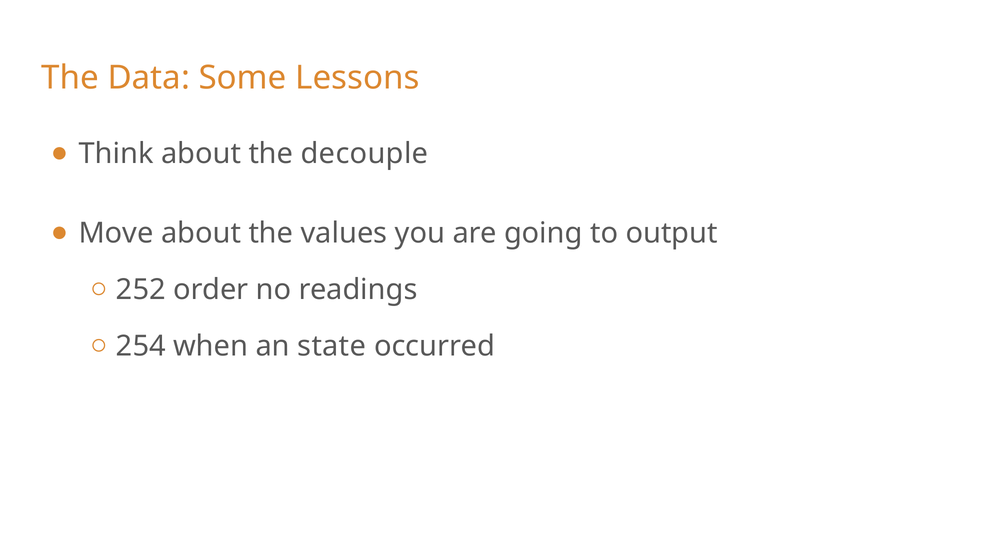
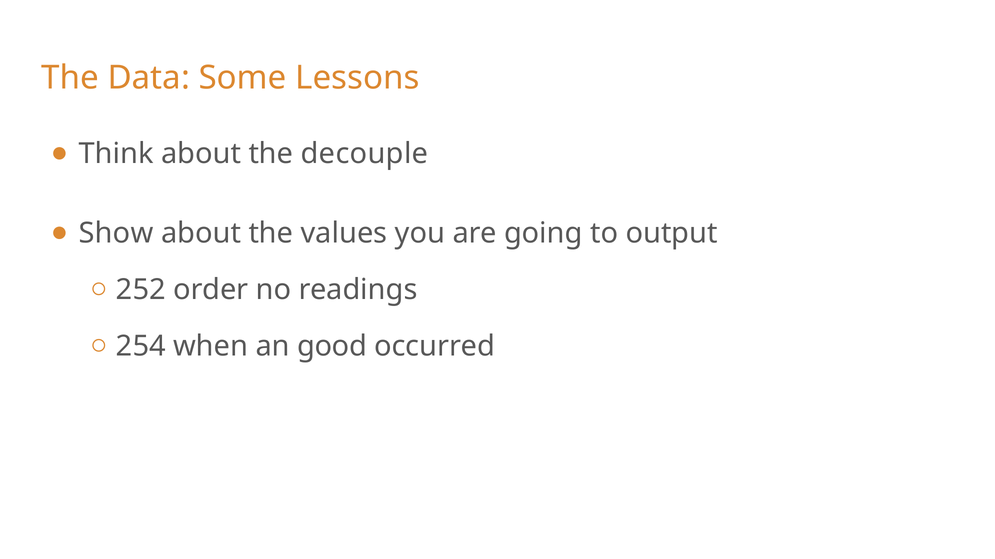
Move: Move -> Show (116, 234)
state: state -> good (332, 347)
